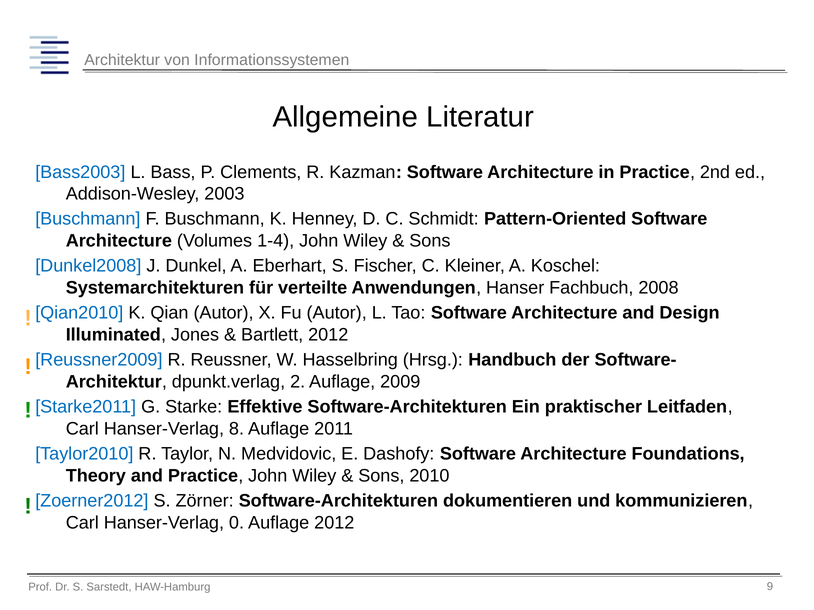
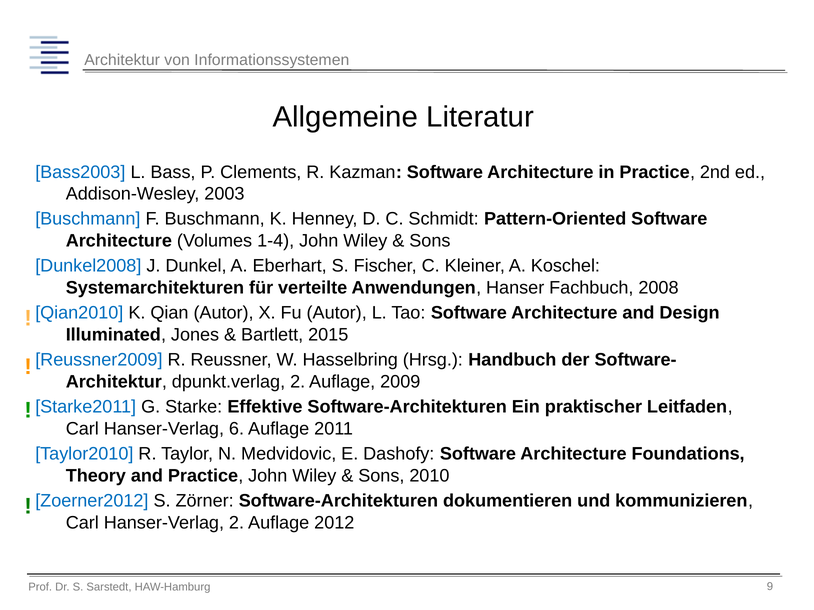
Bartlett 2012: 2012 -> 2015 (328, 335)
8: 8 -> 6 (237, 429)
Hanser-Verlag 0: 0 -> 2 (237, 523)
